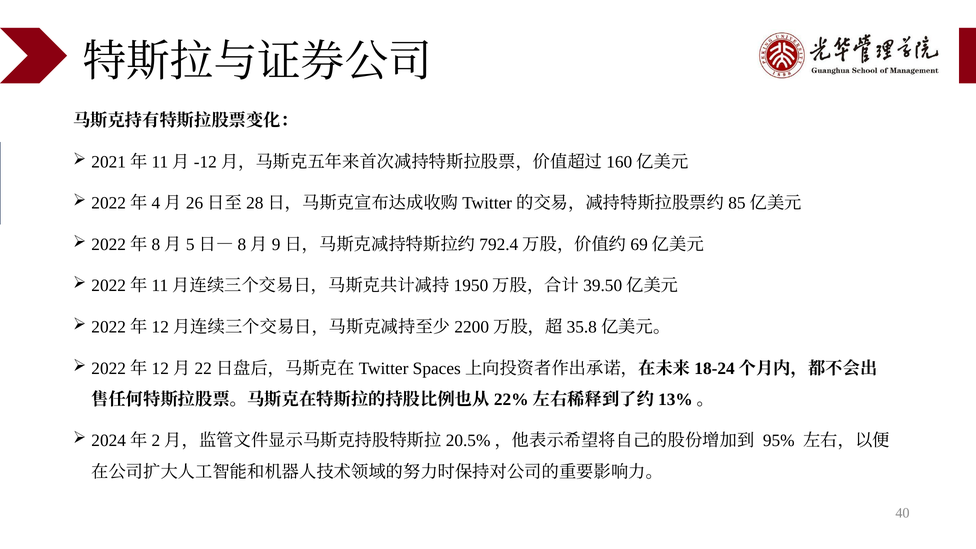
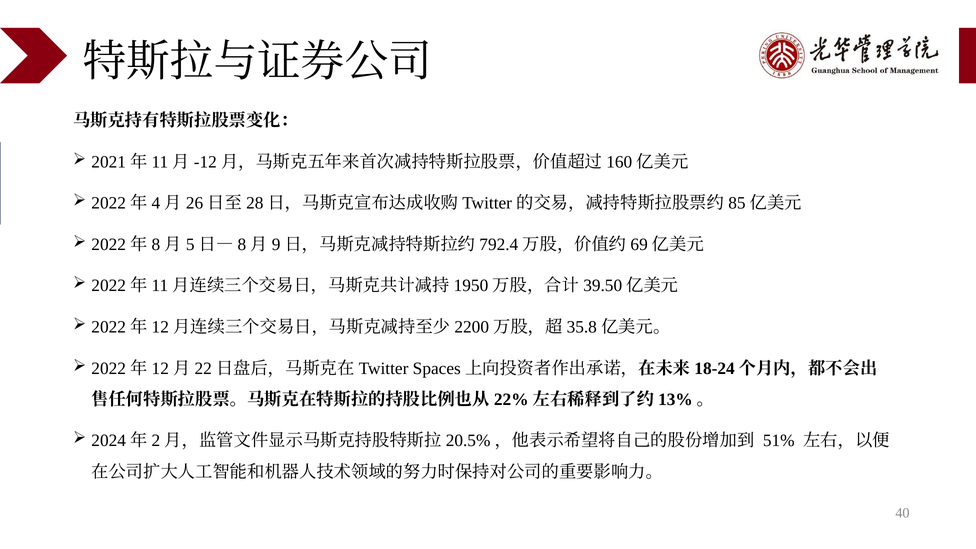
95%: 95% -> 51% (779, 441)
